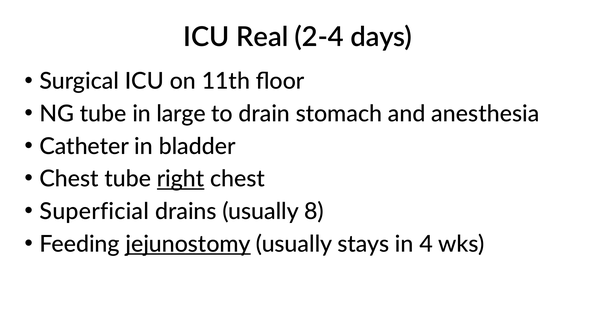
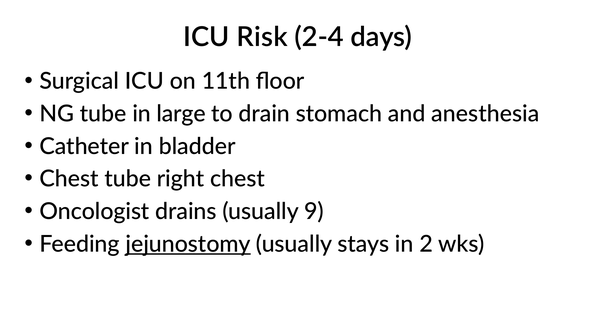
Real: Real -> Risk (262, 37)
right underline: present -> none (181, 179)
Superficial: Superficial -> Oncologist (94, 211)
8: 8 -> 9 (314, 211)
4: 4 -> 2 (426, 244)
